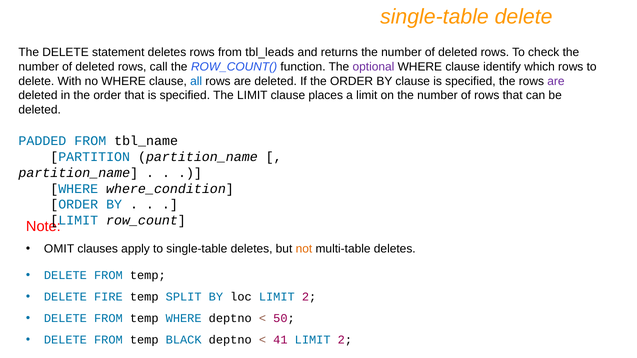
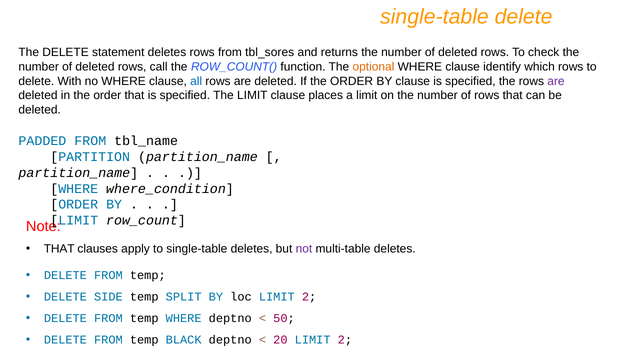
tbl_leads: tbl_leads -> tbl_sores (270, 52)
optional colour: purple -> orange (373, 67)
OMIT: OMIT -> THAT (59, 249)
not colour: orange -> purple (304, 249)
FIRE: FIRE -> SIDE (108, 297)
41: 41 -> 20 (280, 340)
